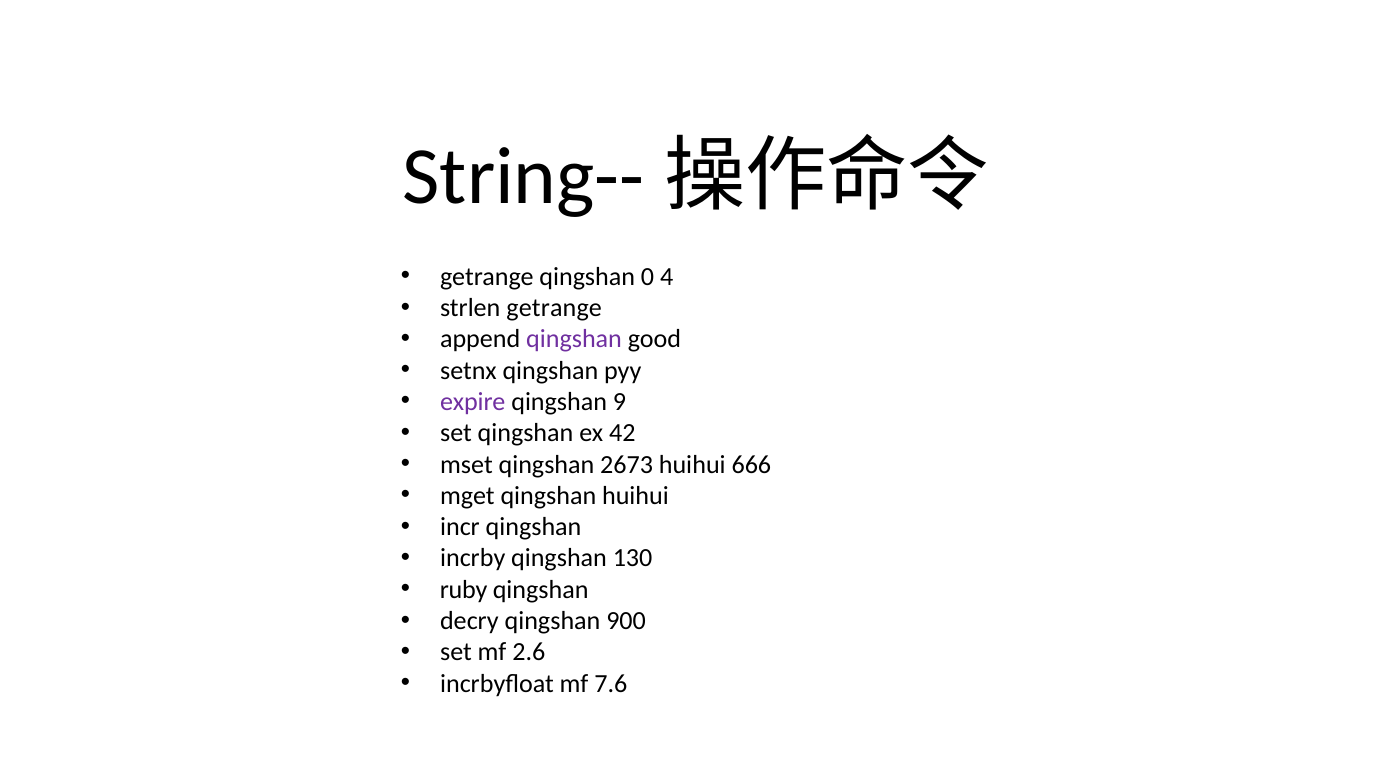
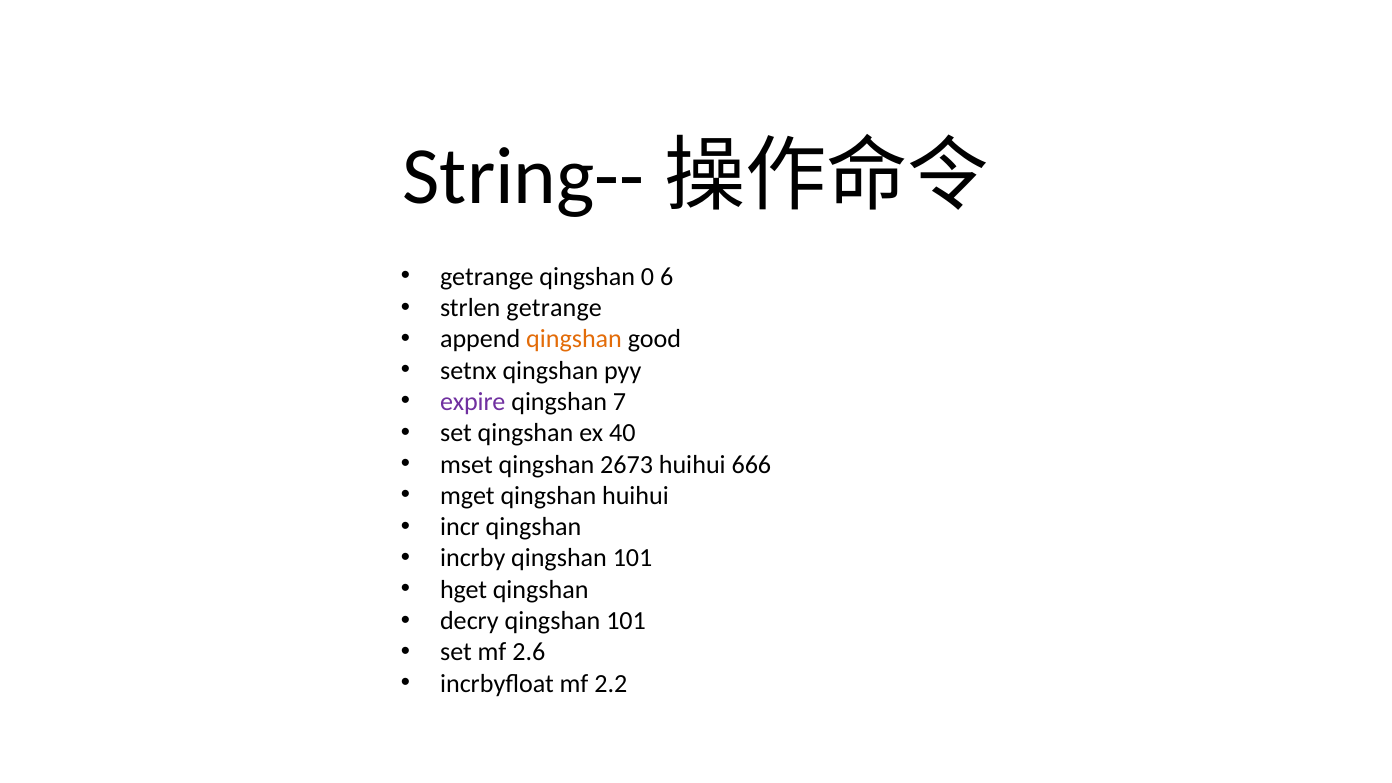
4: 4 -> 6 (667, 276)
qingshan colour: purple -> orange (574, 339)
9: 9 -> 7 (620, 402)
42: 42 -> 40 (622, 433)
incrby qingshan 130: 130 -> 101 (633, 558)
ruby: ruby -> hget (464, 590)
decry qingshan 900: 900 -> 101 (626, 621)
7.6: 7.6 -> 2.2 (611, 684)
